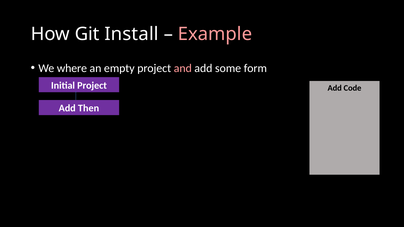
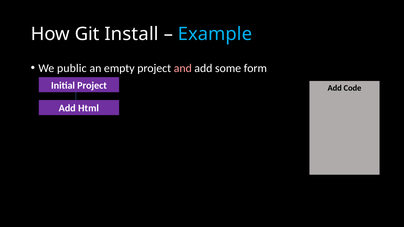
Example colour: pink -> light blue (215, 34)
where: where -> public (72, 68)
Then: Then -> Html (89, 108)
